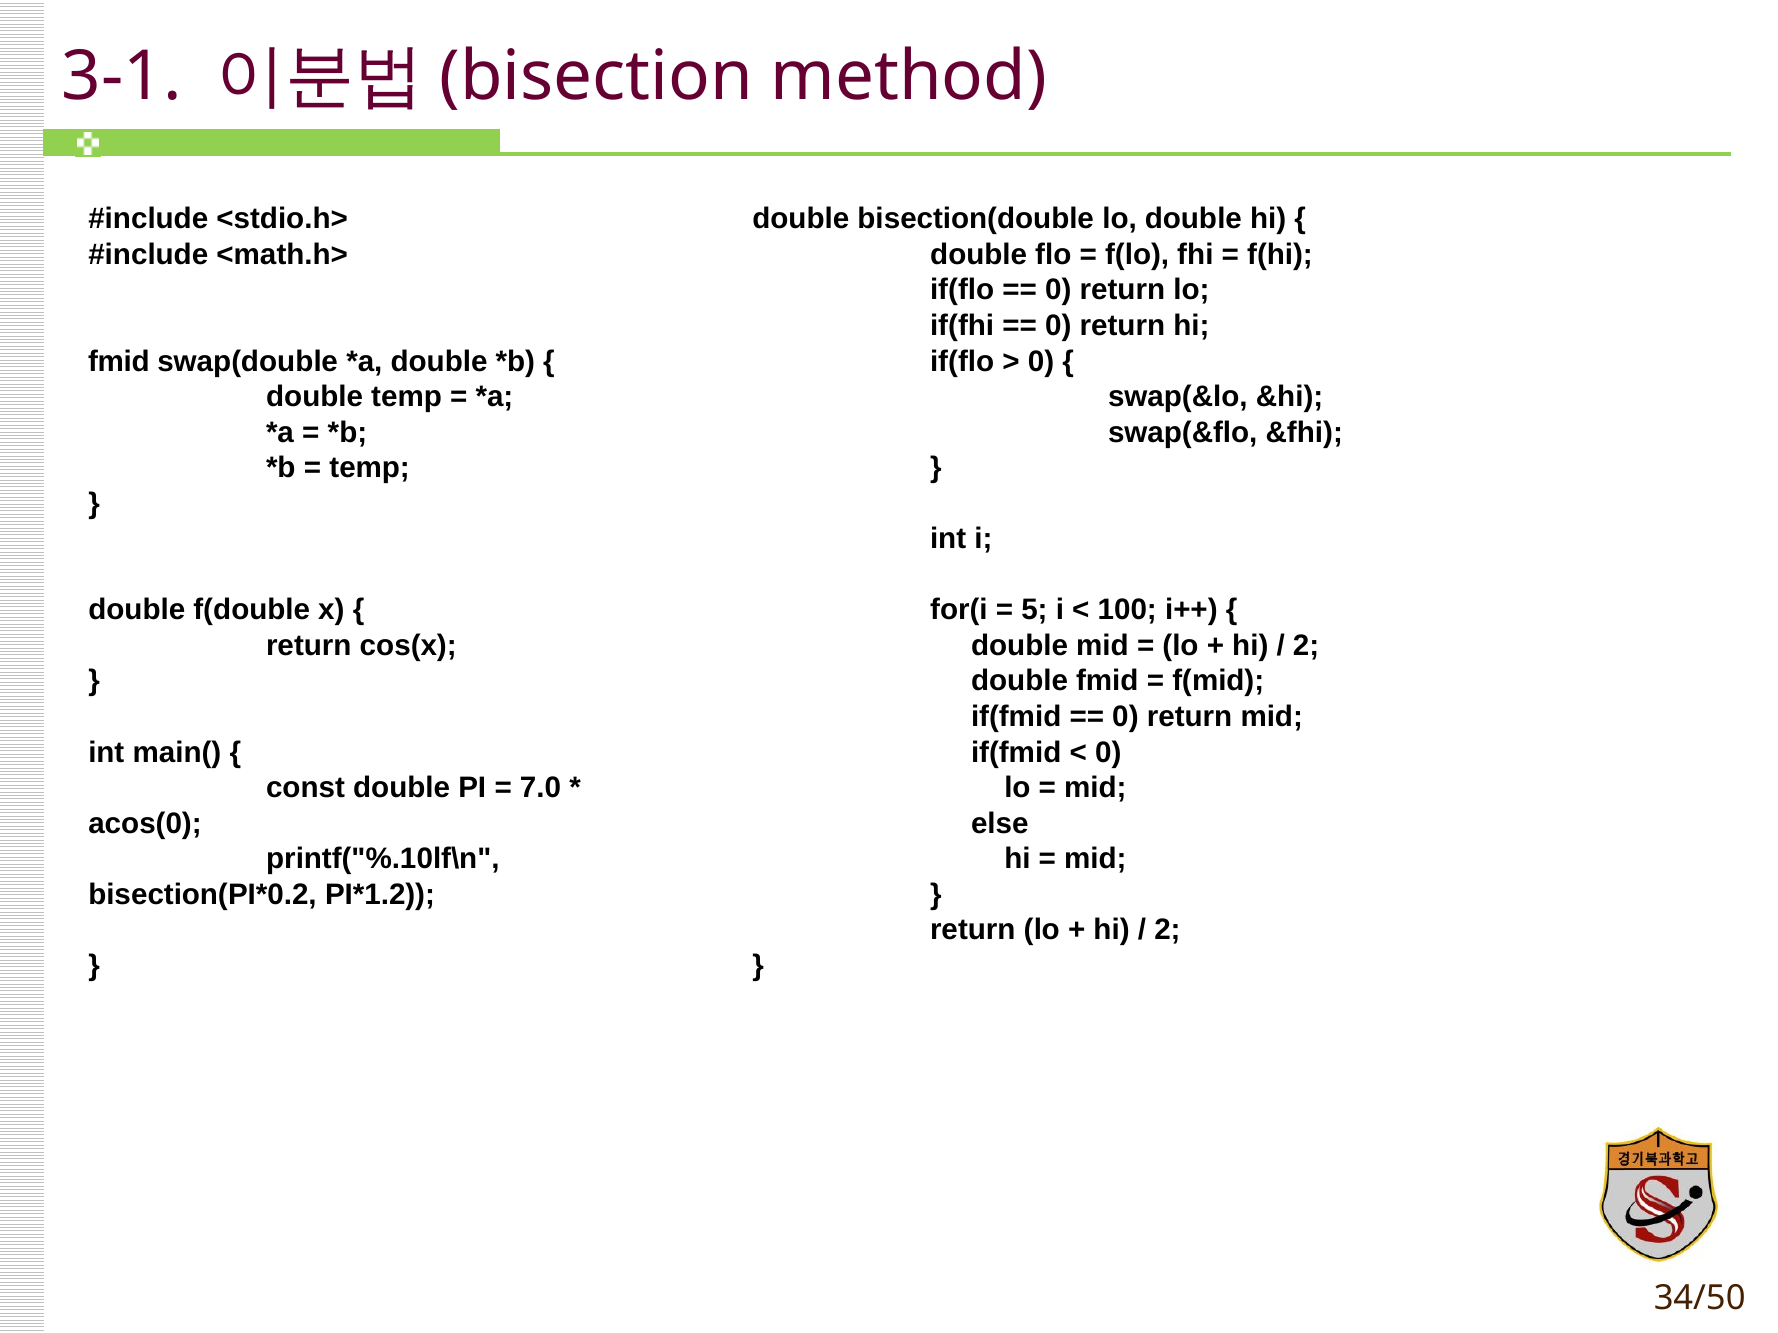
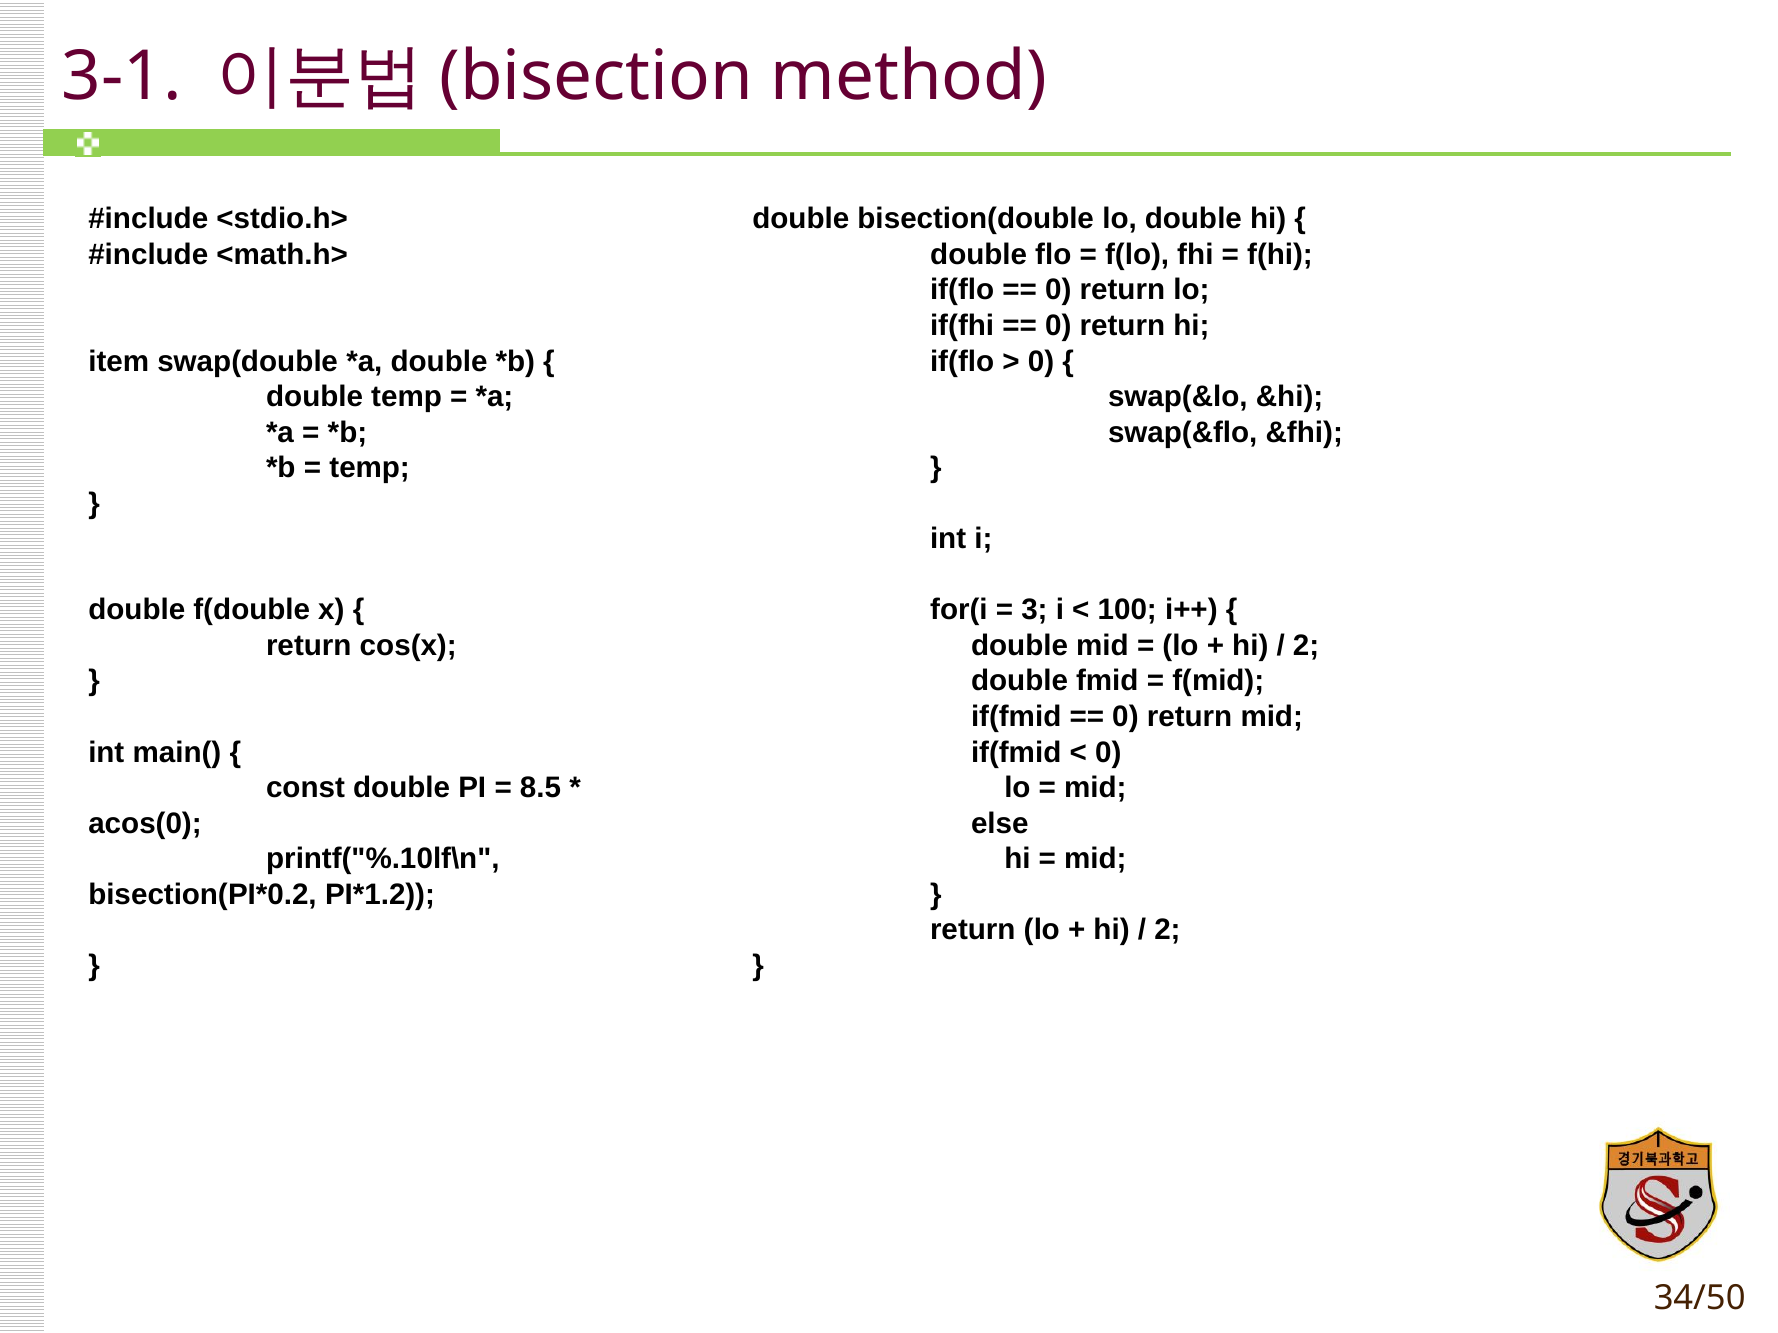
fmid: fmid -> item (119, 361)
5: 5 -> 3 (1034, 610)
7.0: 7.0 -> 8.5 (540, 788)
